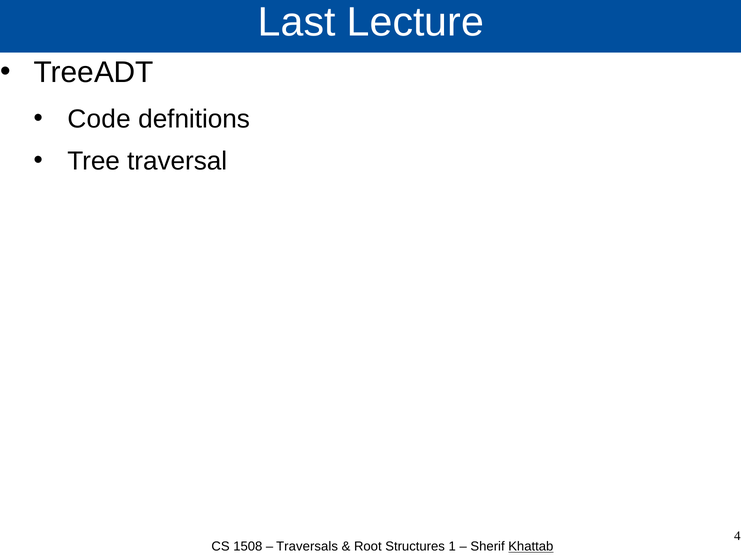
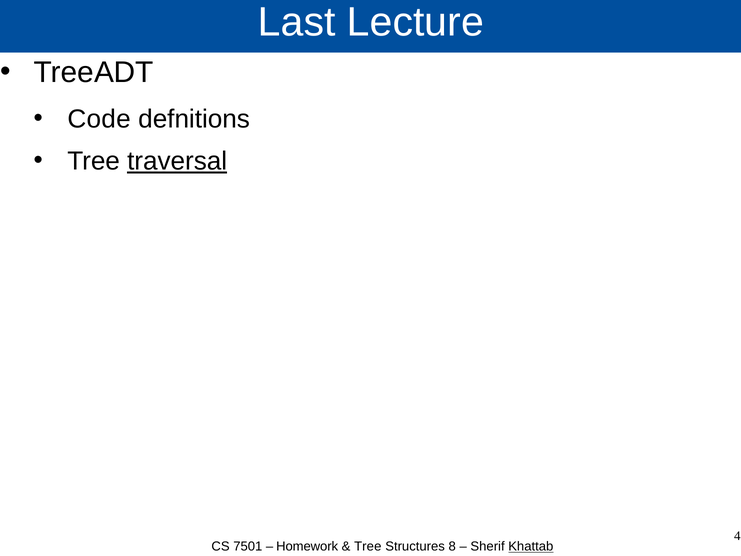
traversal underline: none -> present (177, 161)
1508: 1508 -> 7501 (248, 547)
Traversals: Traversals -> Homework (307, 547)
Root: Root -> Tree (368, 547)
1: 1 -> 8 (452, 547)
